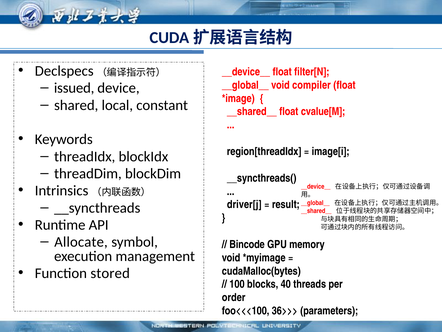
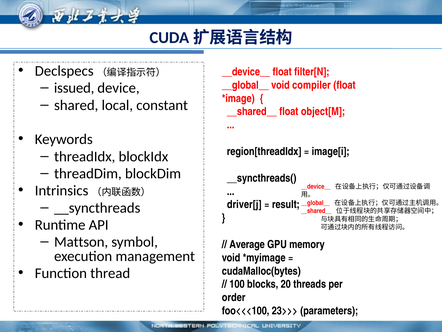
cvalue[M: cvalue[M -> object[M (323, 112)
Allocate: Allocate -> Mattson (81, 242)
Bincode: Bincode -> Average (247, 244)
stored: stored -> thread (110, 273)
40: 40 -> 20 (286, 284)
36>>>: 36>>> -> 23>>> (285, 310)
